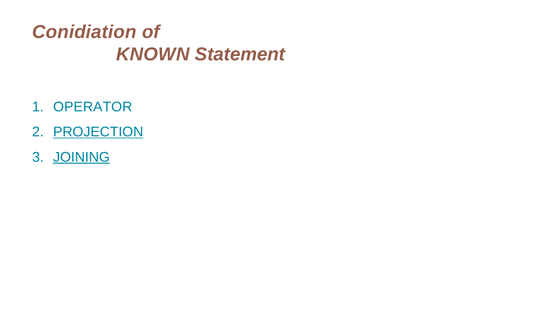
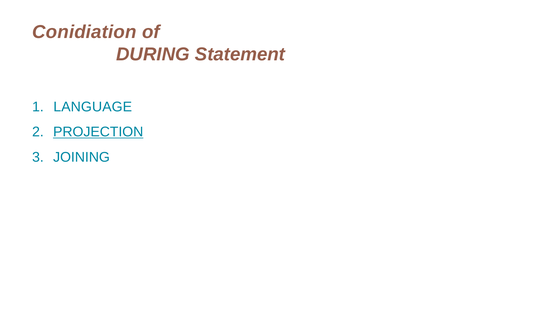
KNOWN: KNOWN -> DURING (153, 54)
OPERATOR: OPERATOR -> LANGUAGE (93, 107)
JOINING underline: present -> none (81, 157)
